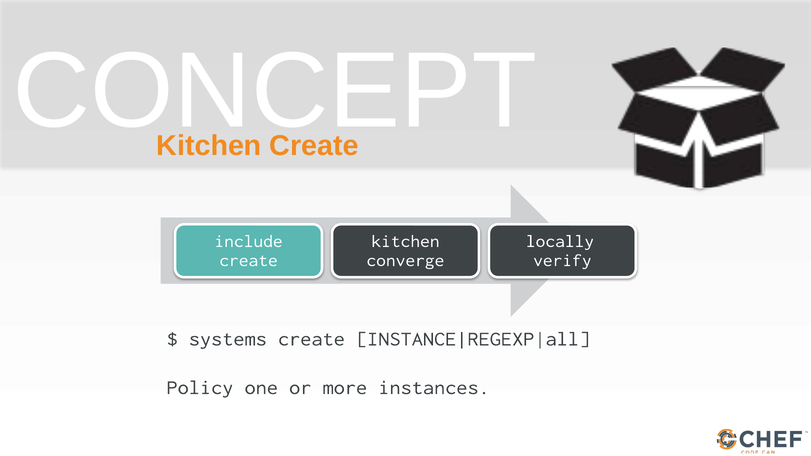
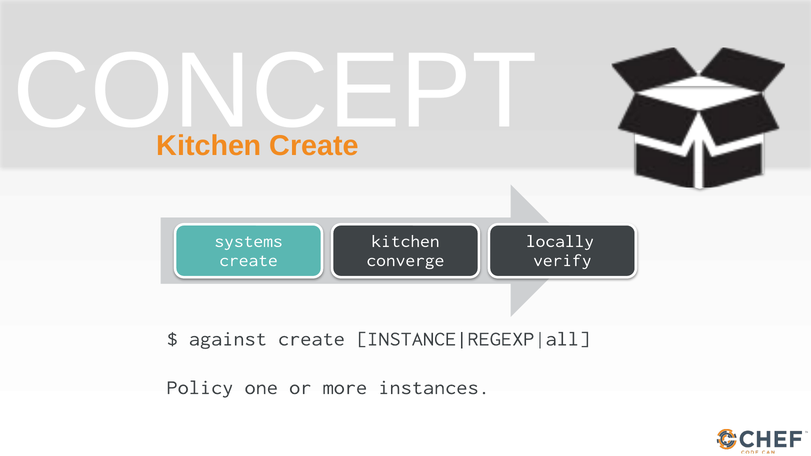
include: include -> systems (249, 241)
systems: systems -> against (228, 339)
